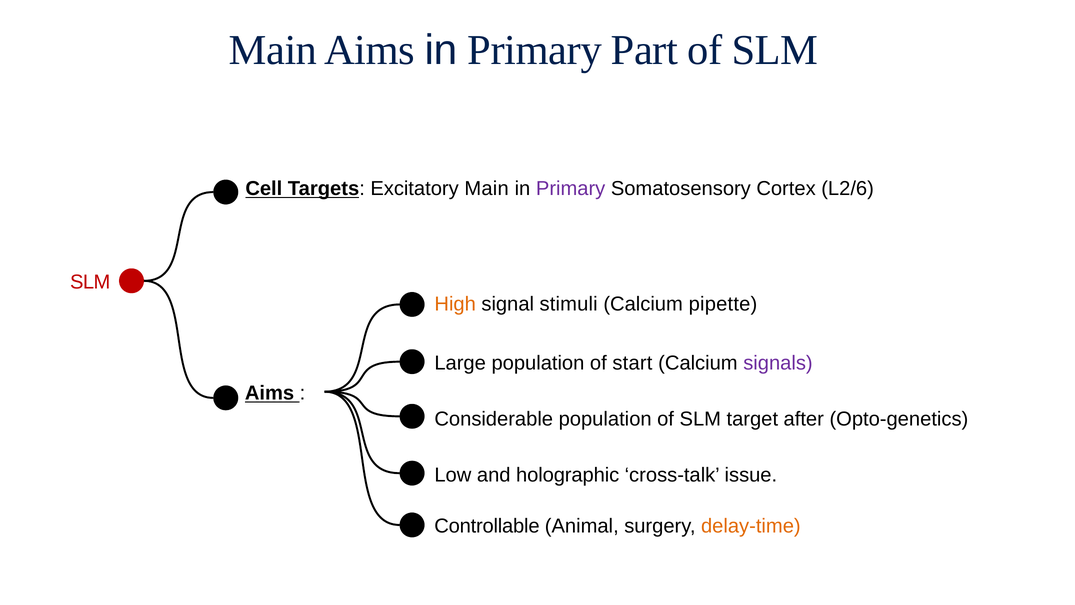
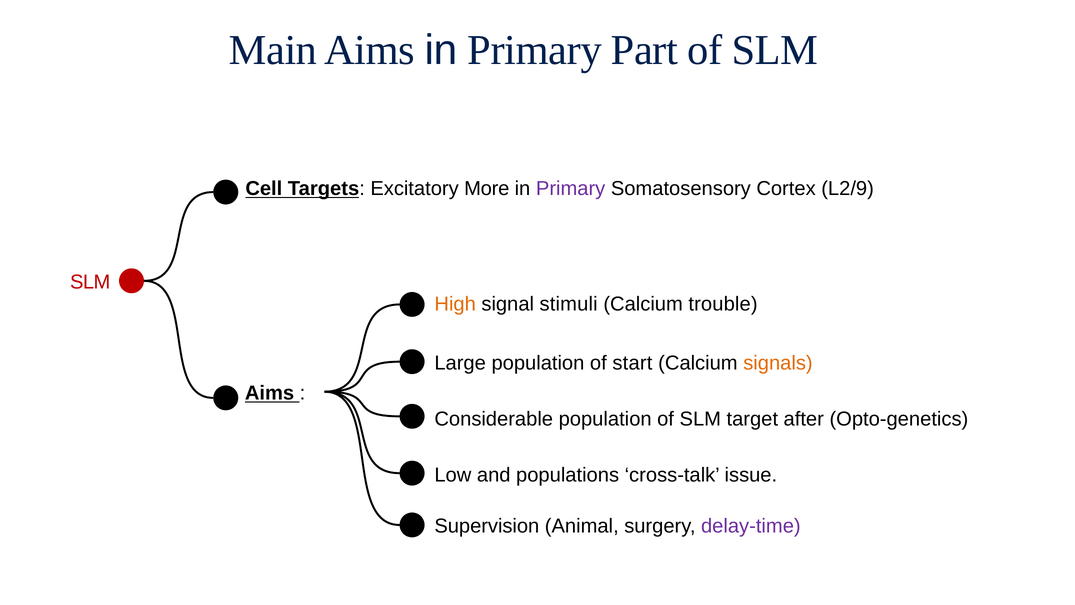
Excitatory Main: Main -> More (487, 189)
L2/6: L2/6 -> L2/9 (848, 189)
pipette: pipette -> trouble (723, 304)
signals colour: purple -> orange (778, 363)
holographic: holographic -> populations (568, 475)
Controllable: Controllable -> Supervision (487, 526)
delay-time colour: orange -> purple (751, 526)
